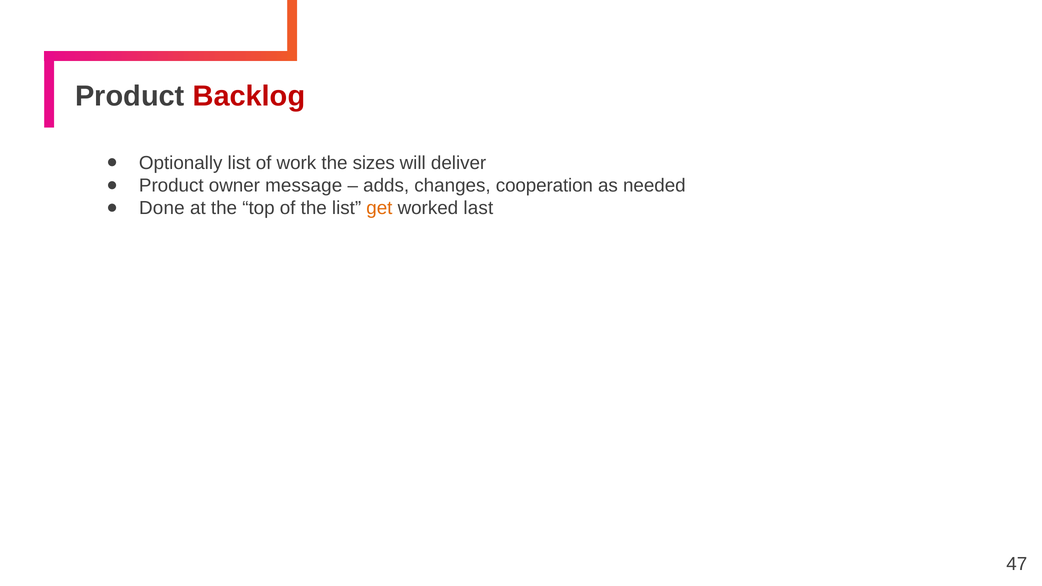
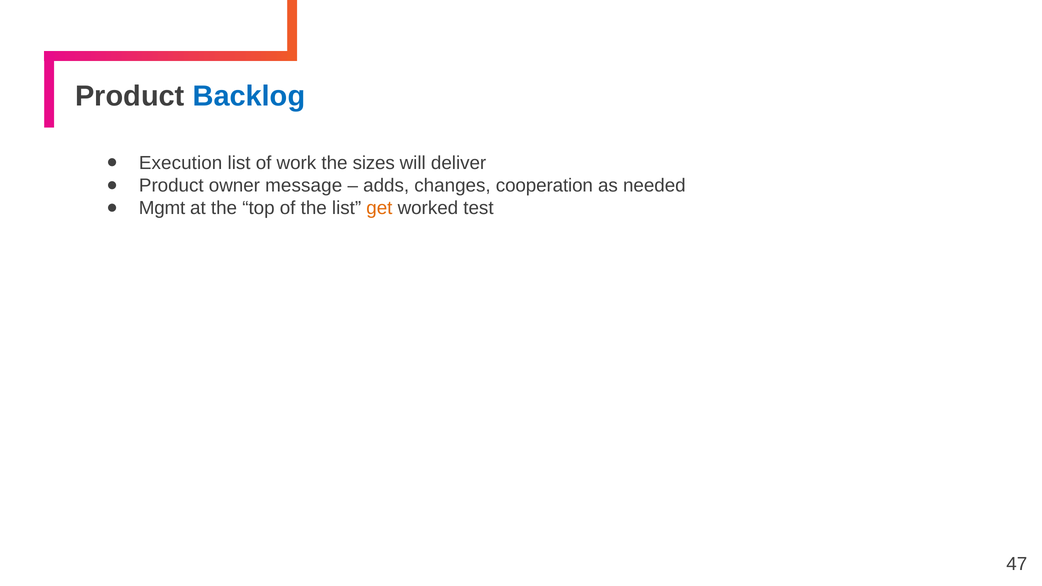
Backlog colour: red -> blue (249, 96)
Optionally: Optionally -> Execution (181, 163)
Done: Done -> Mgmt (162, 208)
last: last -> test (478, 208)
